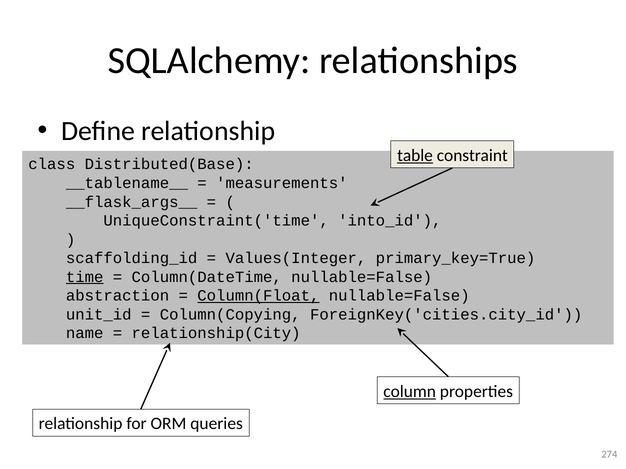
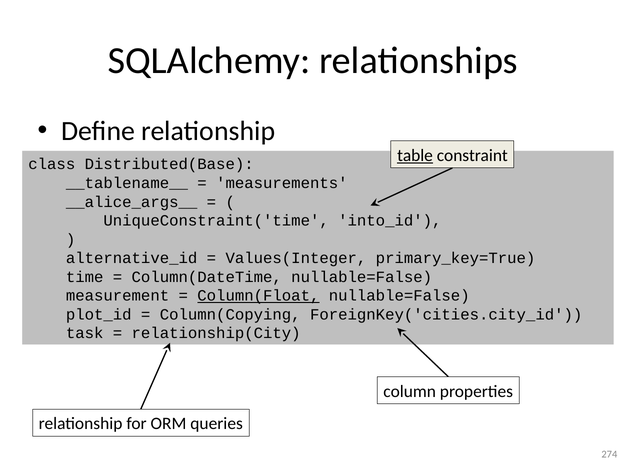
__flask_args__: __flask_args__ -> __alice_args__ (132, 202)
scaffolding_id: scaffolding_id -> alternative_id (132, 258)
time underline: present -> none (85, 277)
abstraction: abstraction -> measurement (118, 296)
unit_id: unit_id -> plot_id (99, 315)
name: name -> task (85, 334)
column underline: present -> none (410, 392)
